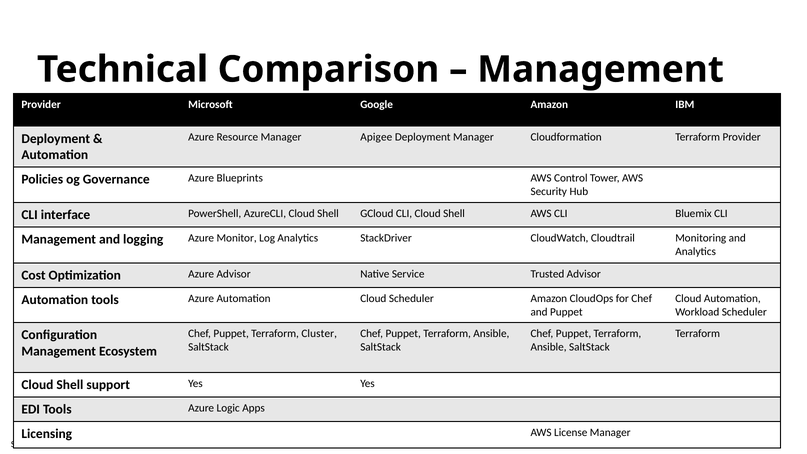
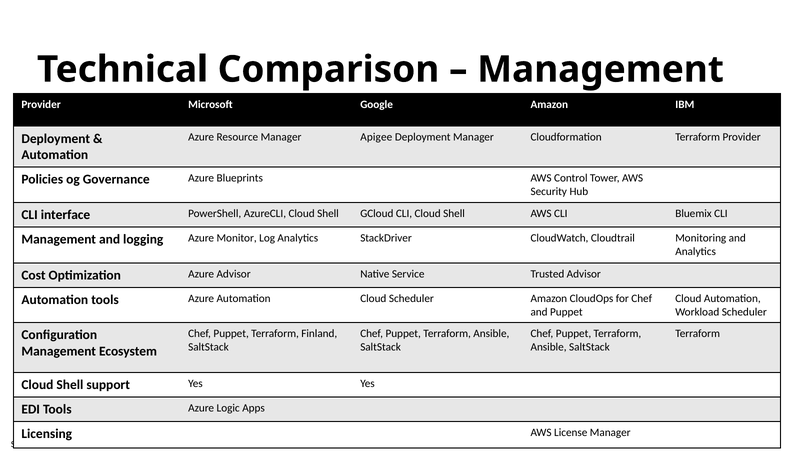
Cluster: Cluster -> Finland (319, 334)
